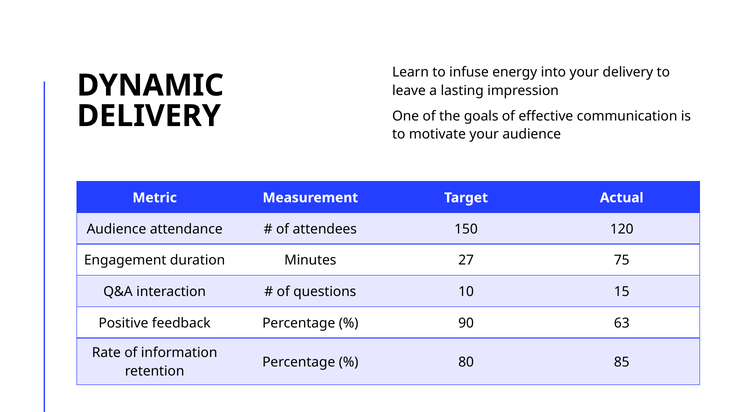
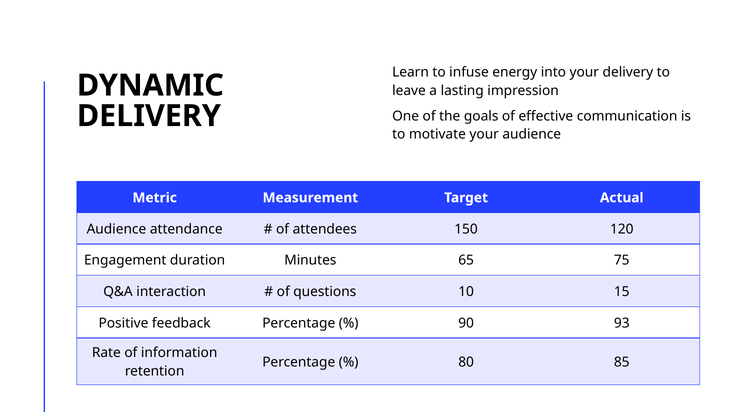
27: 27 -> 65 (466, 260)
63: 63 -> 93 (622, 323)
